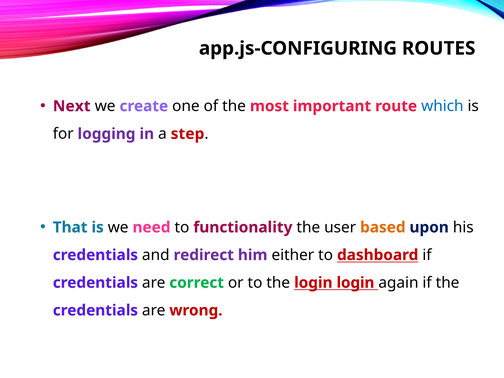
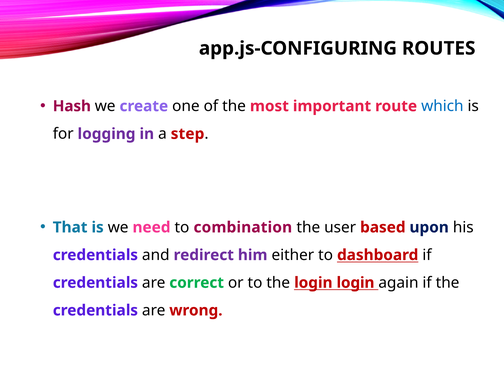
Next: Next -> Hash (72, 106)
functionality: functionality -> combination (243, 227)
based colour: orange -> red (383, 227)
